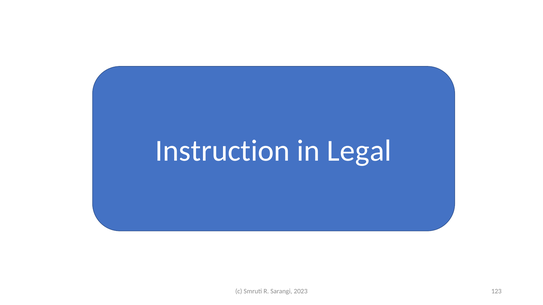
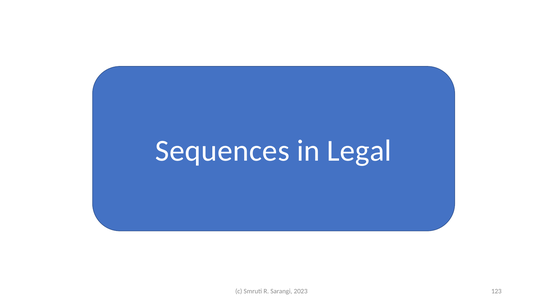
Instruction: Instruction -> Sequences (222, 151)
